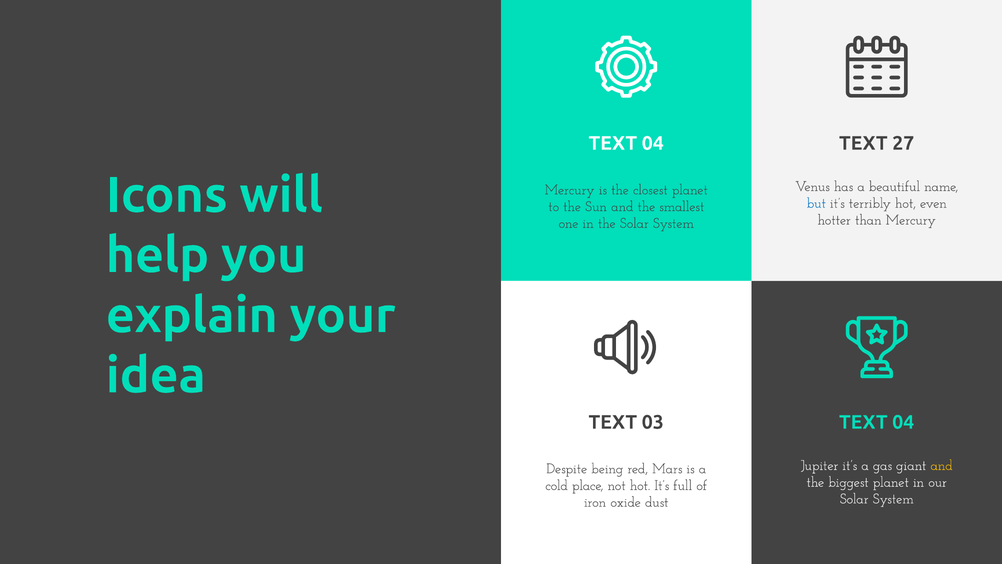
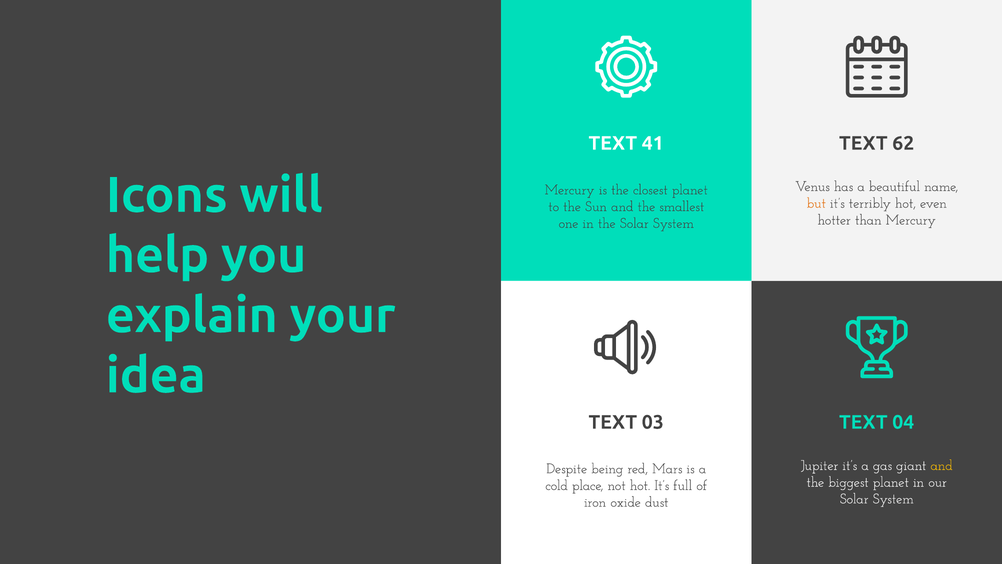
04: 04 -> 41 (653, 143)
27: 27 -> 62 (903, 143)
but colour: blue -> orange (816, 203)
